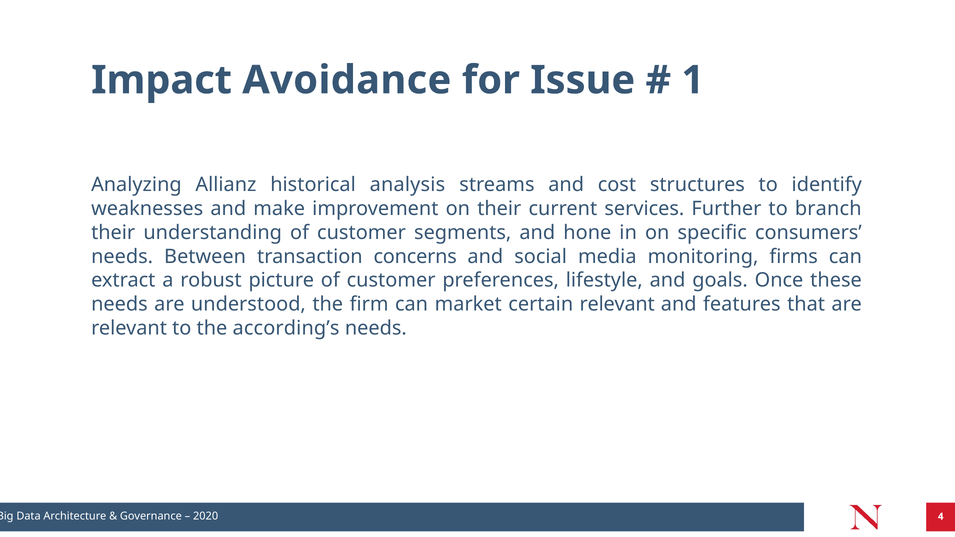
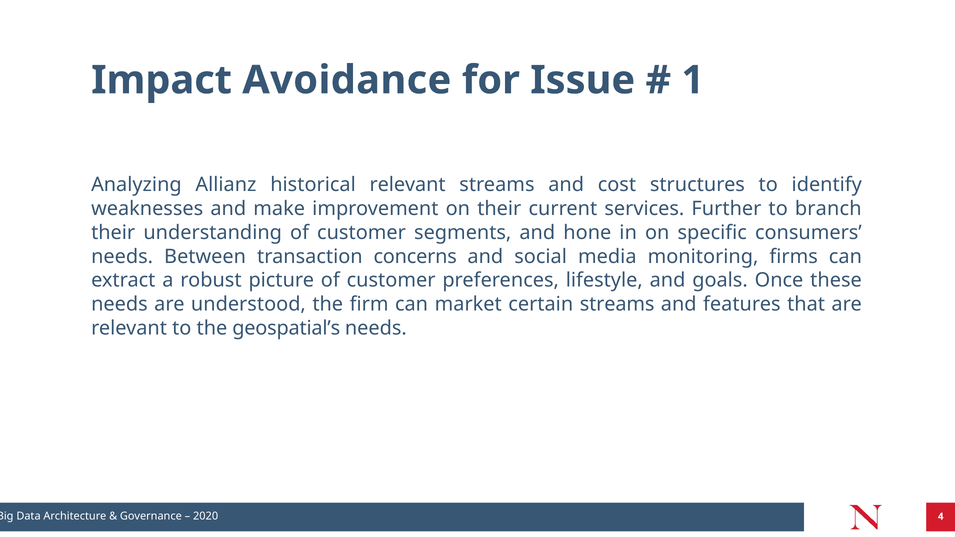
historical analysis: analysis -> relevant (408, 185)
certain relevant: relevant -> streams (617, 304)
according’s: according’s -> geospatial’s (286, 328)
